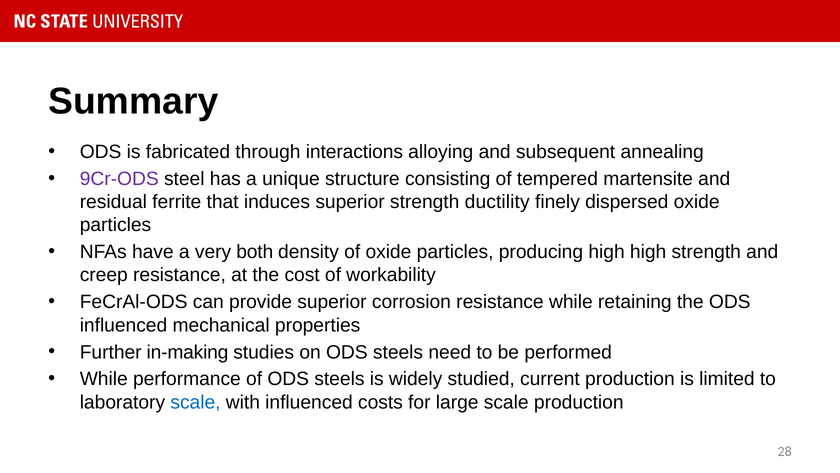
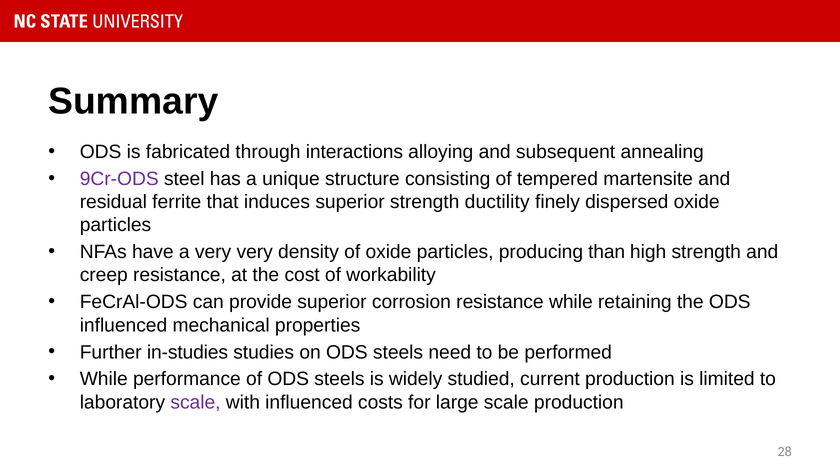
very both: both -> very (255, 252)
producing high: high -> than (607, 252)
in-making: in-making -> in-studies (187, 352)
scale colour: blue -> purple (195, 402)
